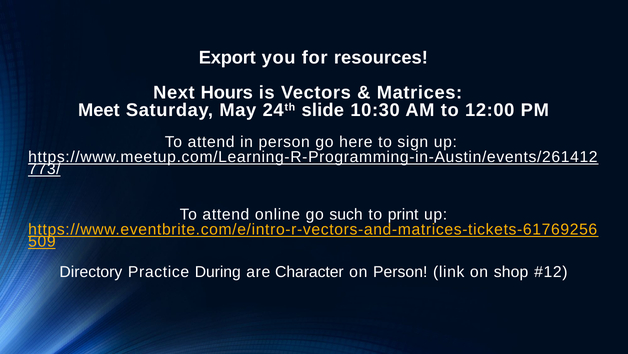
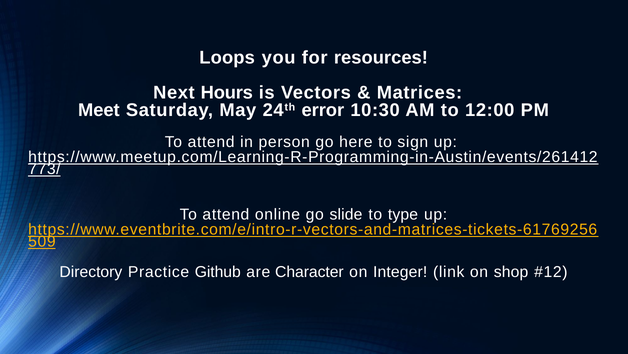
Export: Export -> Loops (227, 57)
slide: slide -> error (323, 110)
such: such -> slide (346, 214)
print: print -> type (403, 214)
During: During -> Github (218, 271)
on Person: Person -> Integer (400, 271)
